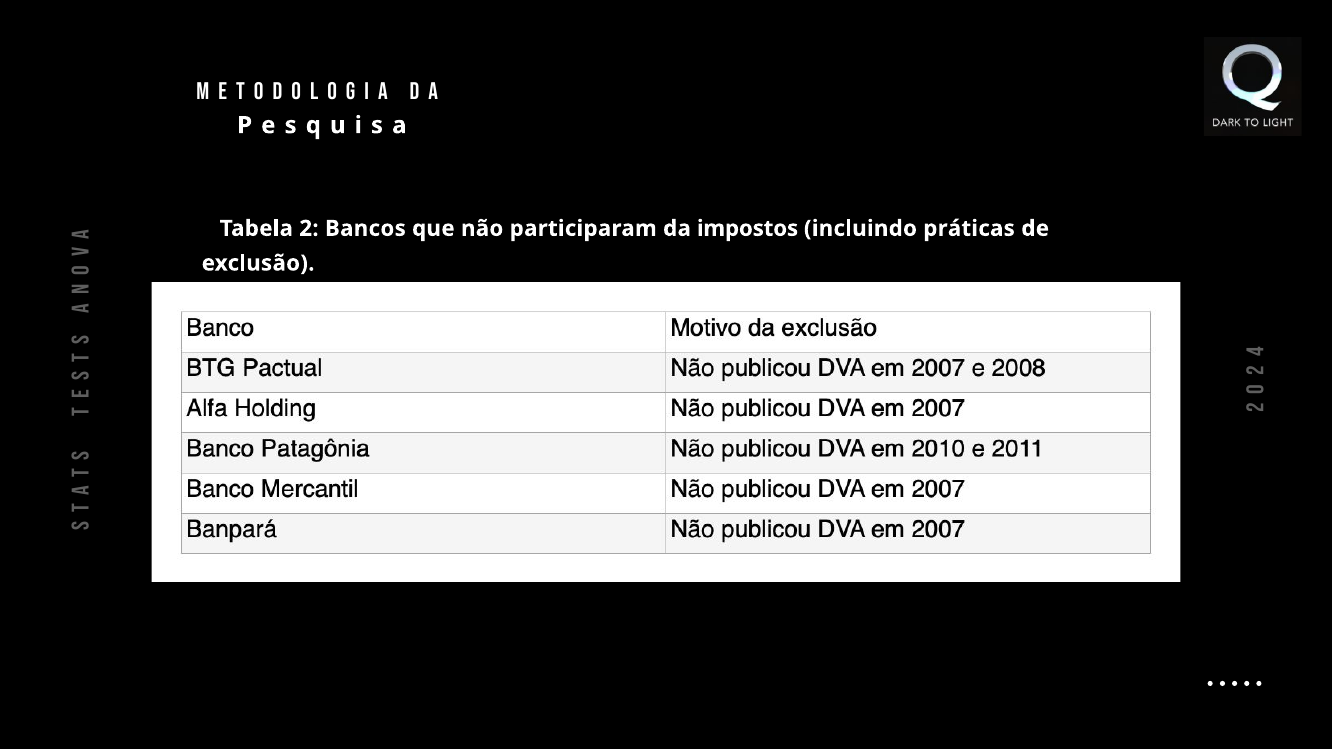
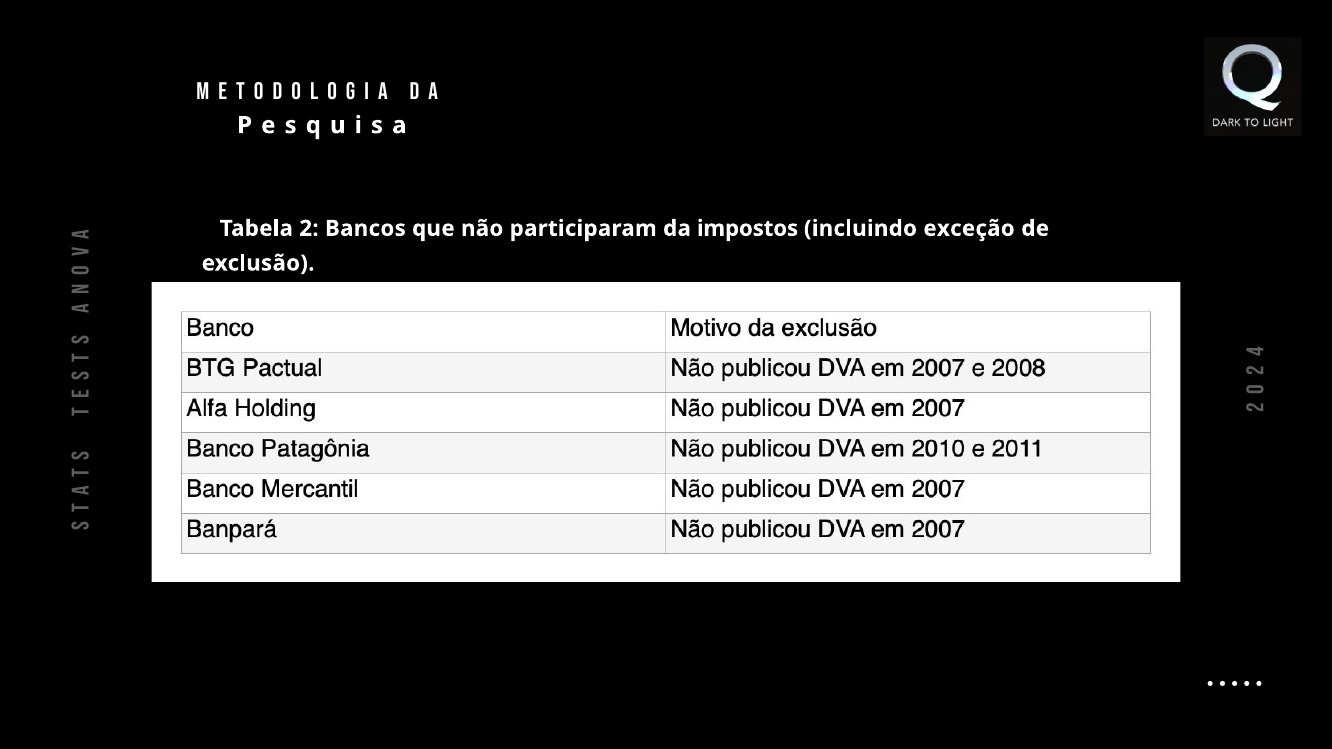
práticas: práticas -> exceção (969, 229)
